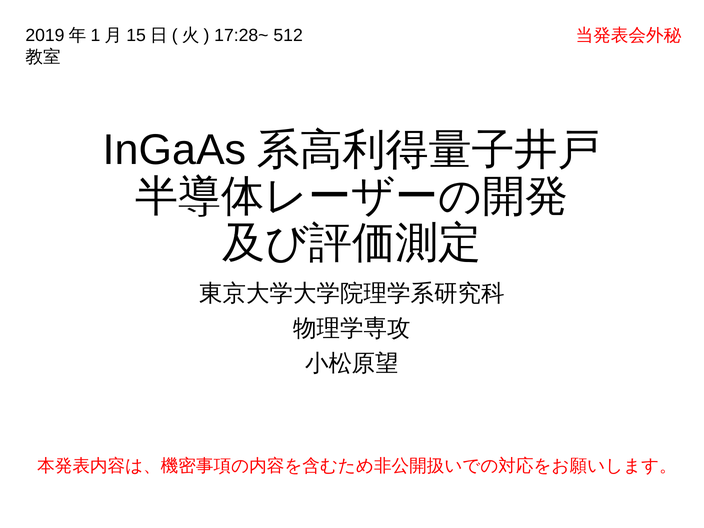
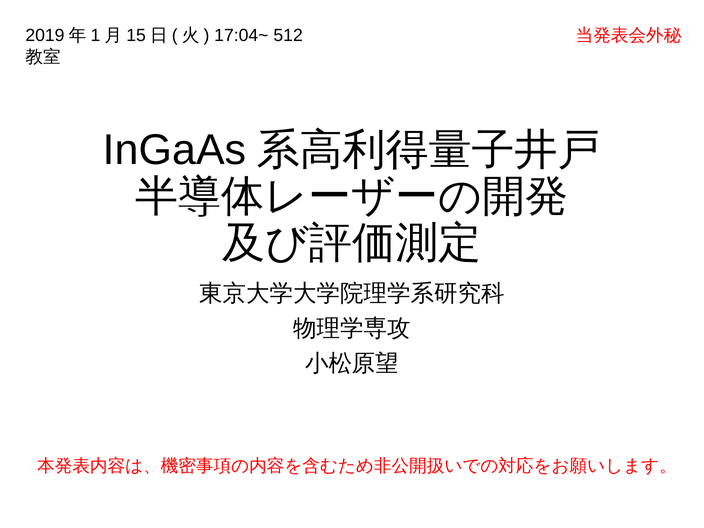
17:28~: 17:28~ -> 17:04~ (241, 36)
